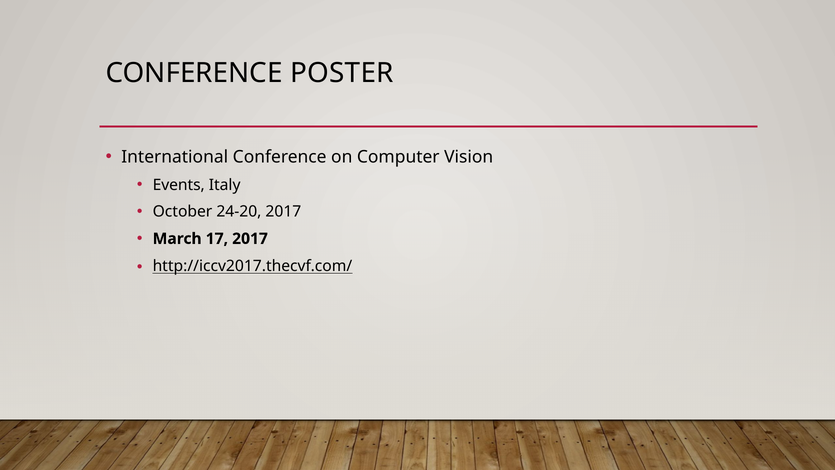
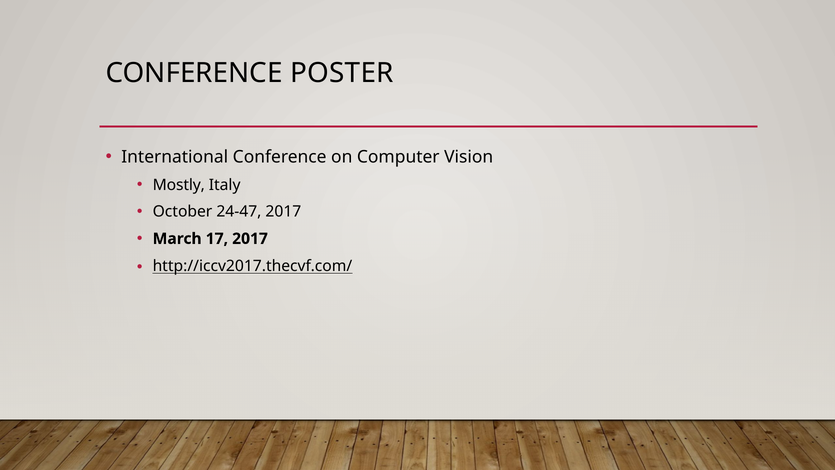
Events: Events -> Mostly (179, 185)
24-20: 24-20 -> 24-47 (239, 212)
